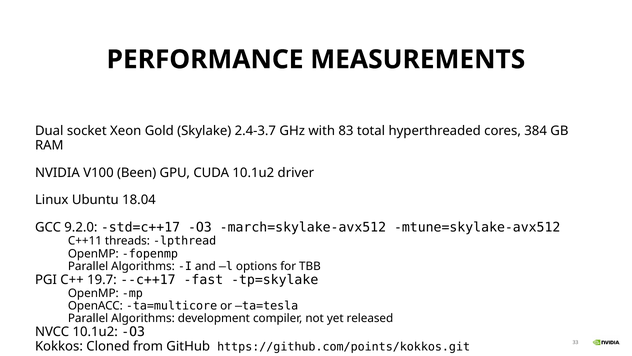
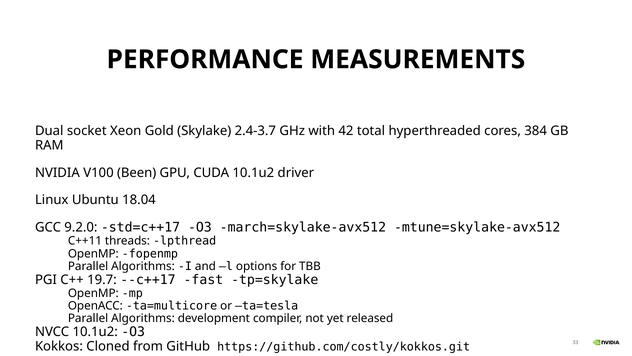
83: 83 -> 42 (346, 131)
https://github.com/points/kokkos.git: https://github.com/points/kokkos.git -> https://github.com/costly/kokkos.git (344, 346)
